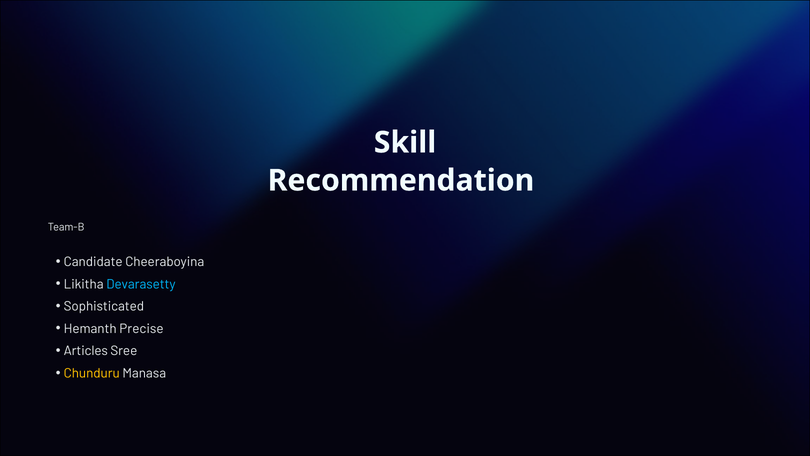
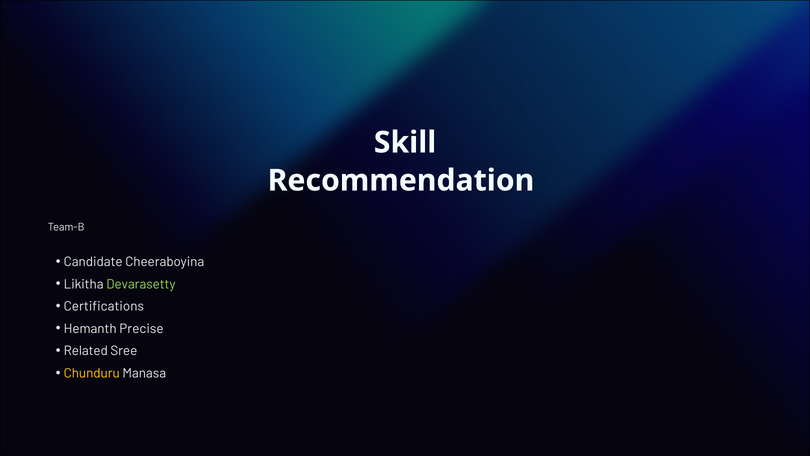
Devarasetty colour: light blue -> light green (141, 284)
Sophisticated: Sophisticated -> Certifications (104, 306)
Articles: Articles -> Related (86, 351)
